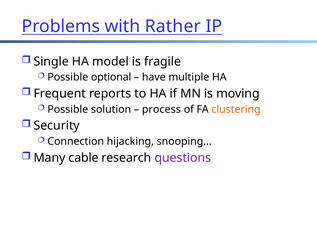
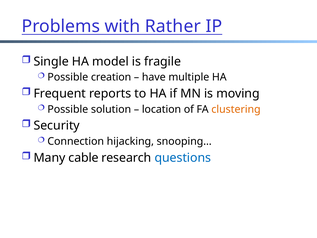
optional: optional -> creation (111, 77)
process: process -> location (161, 109)
questions colour: purple -> blue (183, 158)
